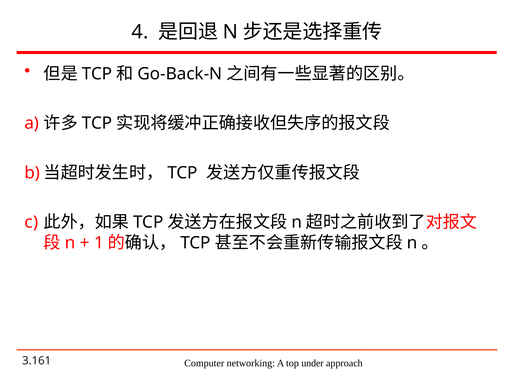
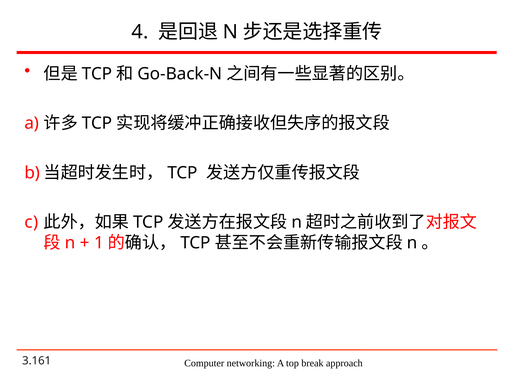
under: under -> break (312, 364)
